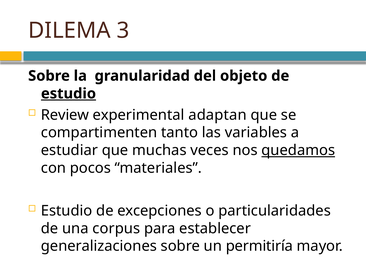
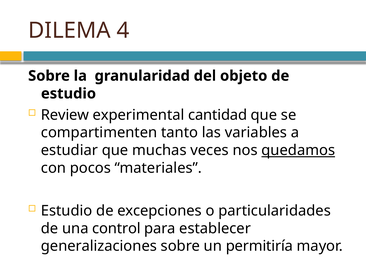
3: 3 -> 4 (123, 31)
estudio underline: present -> none (68, 93)
adaptan: adaptan -> cantidad (218, 115)
corpus: corpus -> control (116, 228)
